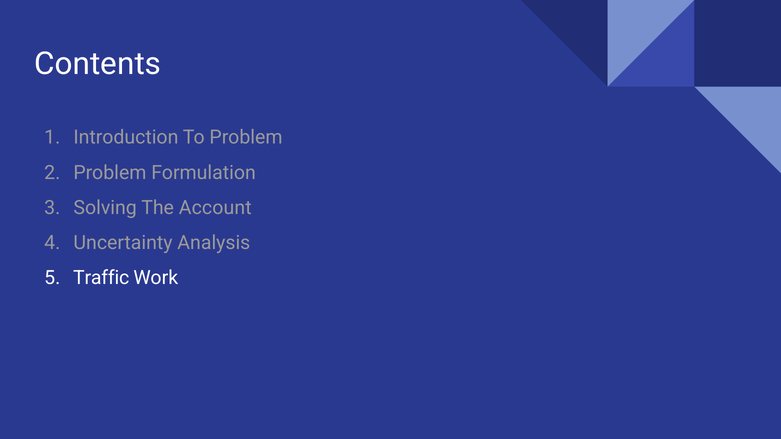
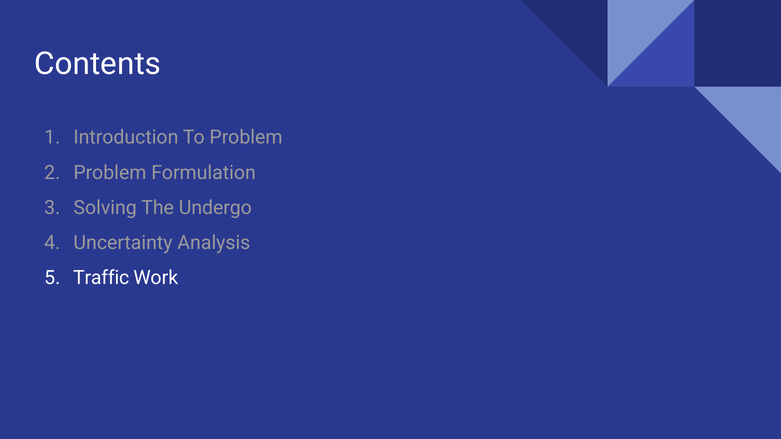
Account: Account -> Undergo (215, 208)
